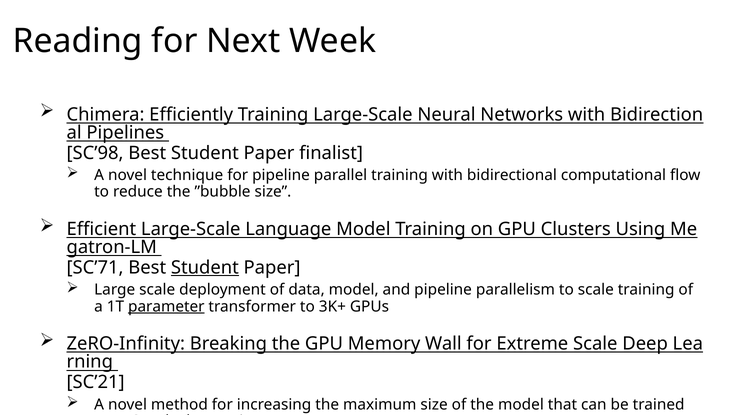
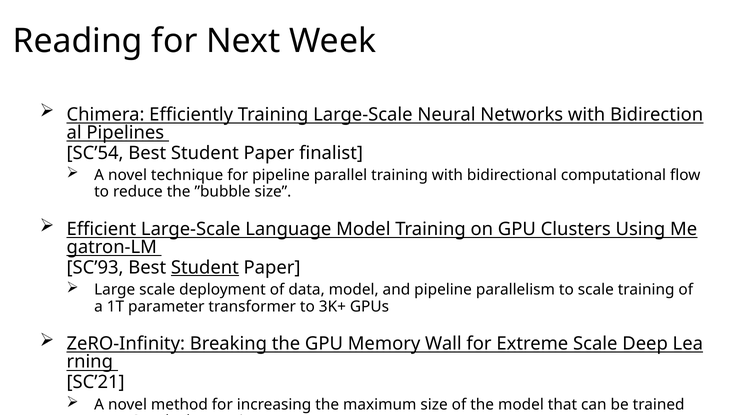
SC’98: SC’98 -> SC’54 (95, 153)
SC’71: SC’71 -> SC’93 (95, 267)
parameter underline: present -> none (166, 306)
